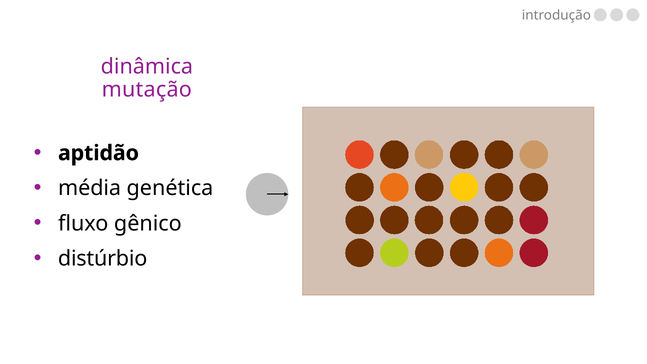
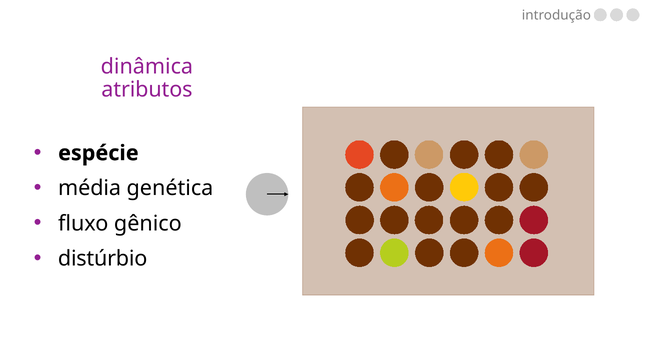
mutação: mutação -> atributos (147, 90)
aptidão: aptidão -> espécie (98, 153)
